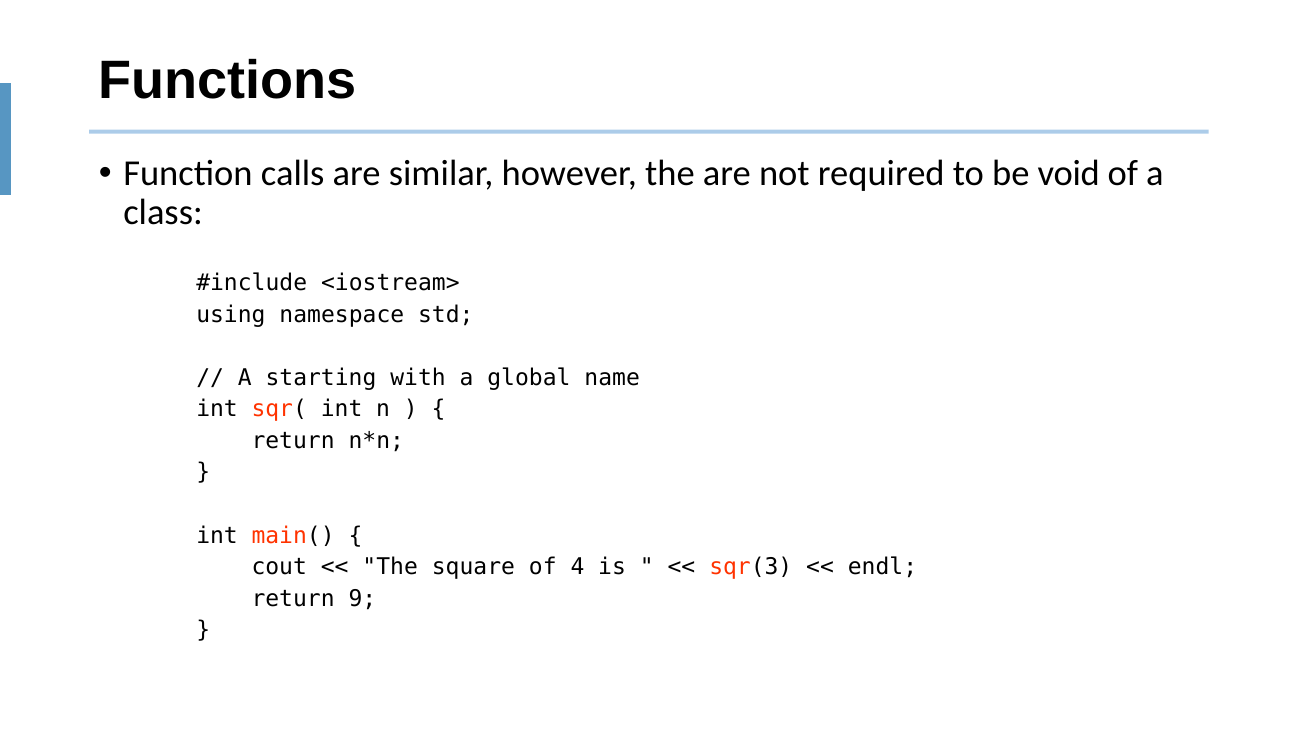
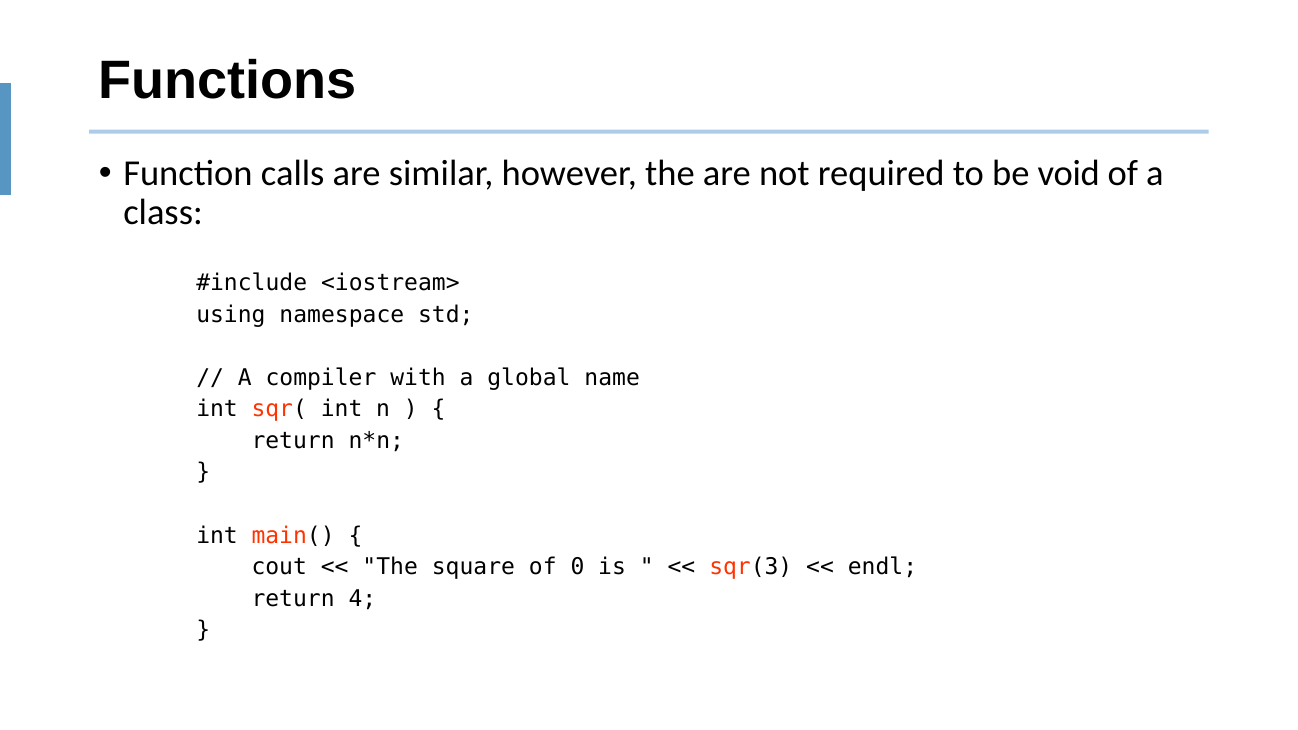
starting: starting -> compiler (321, 378)
4: 4 -> 0 (577, 567)
9: 9 -> 4 (362, 599)
